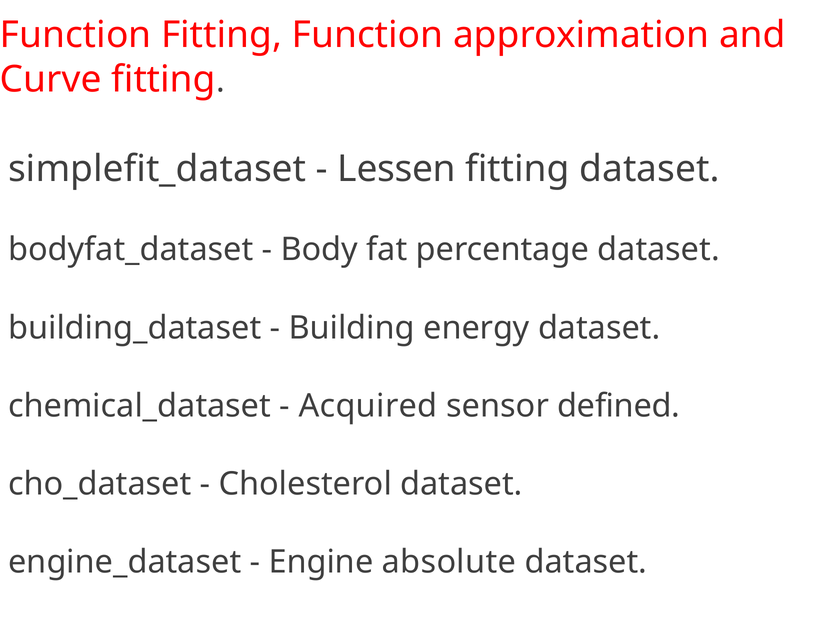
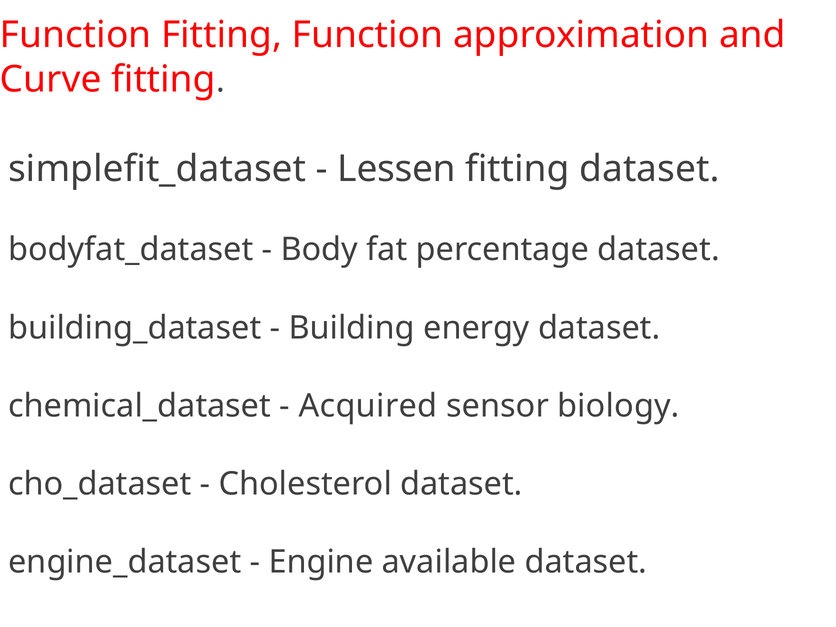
defined: defined -> biology (618, 406)
absolute: absolute -> available (449, 562)
